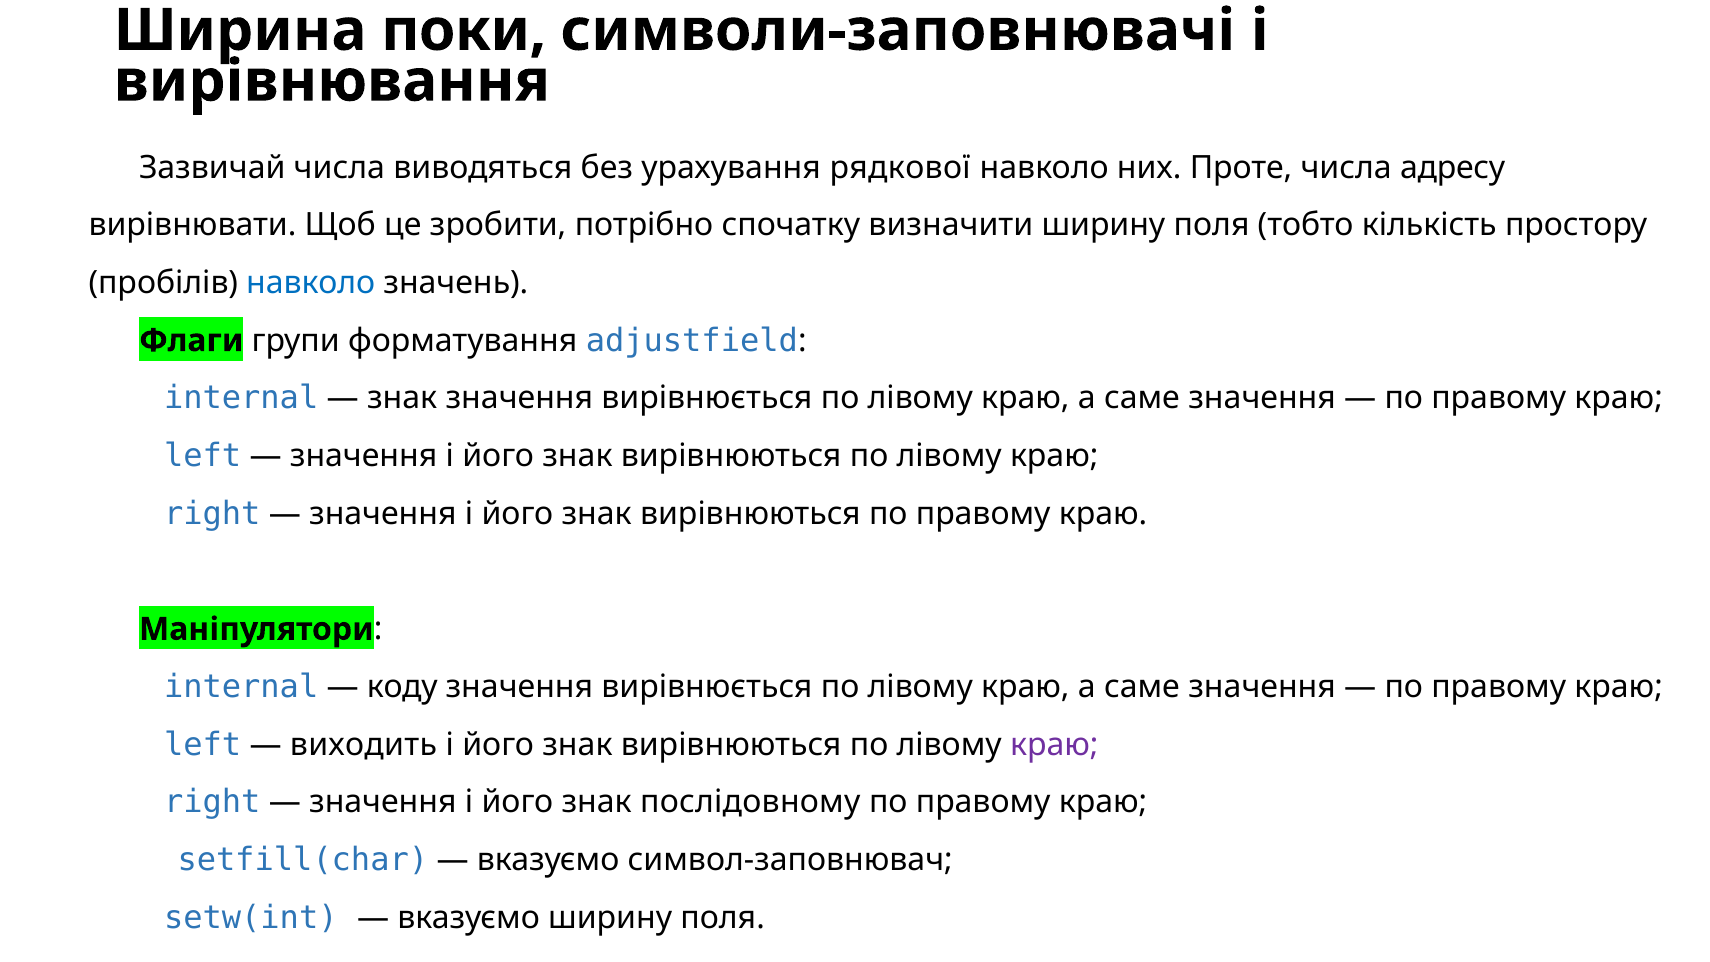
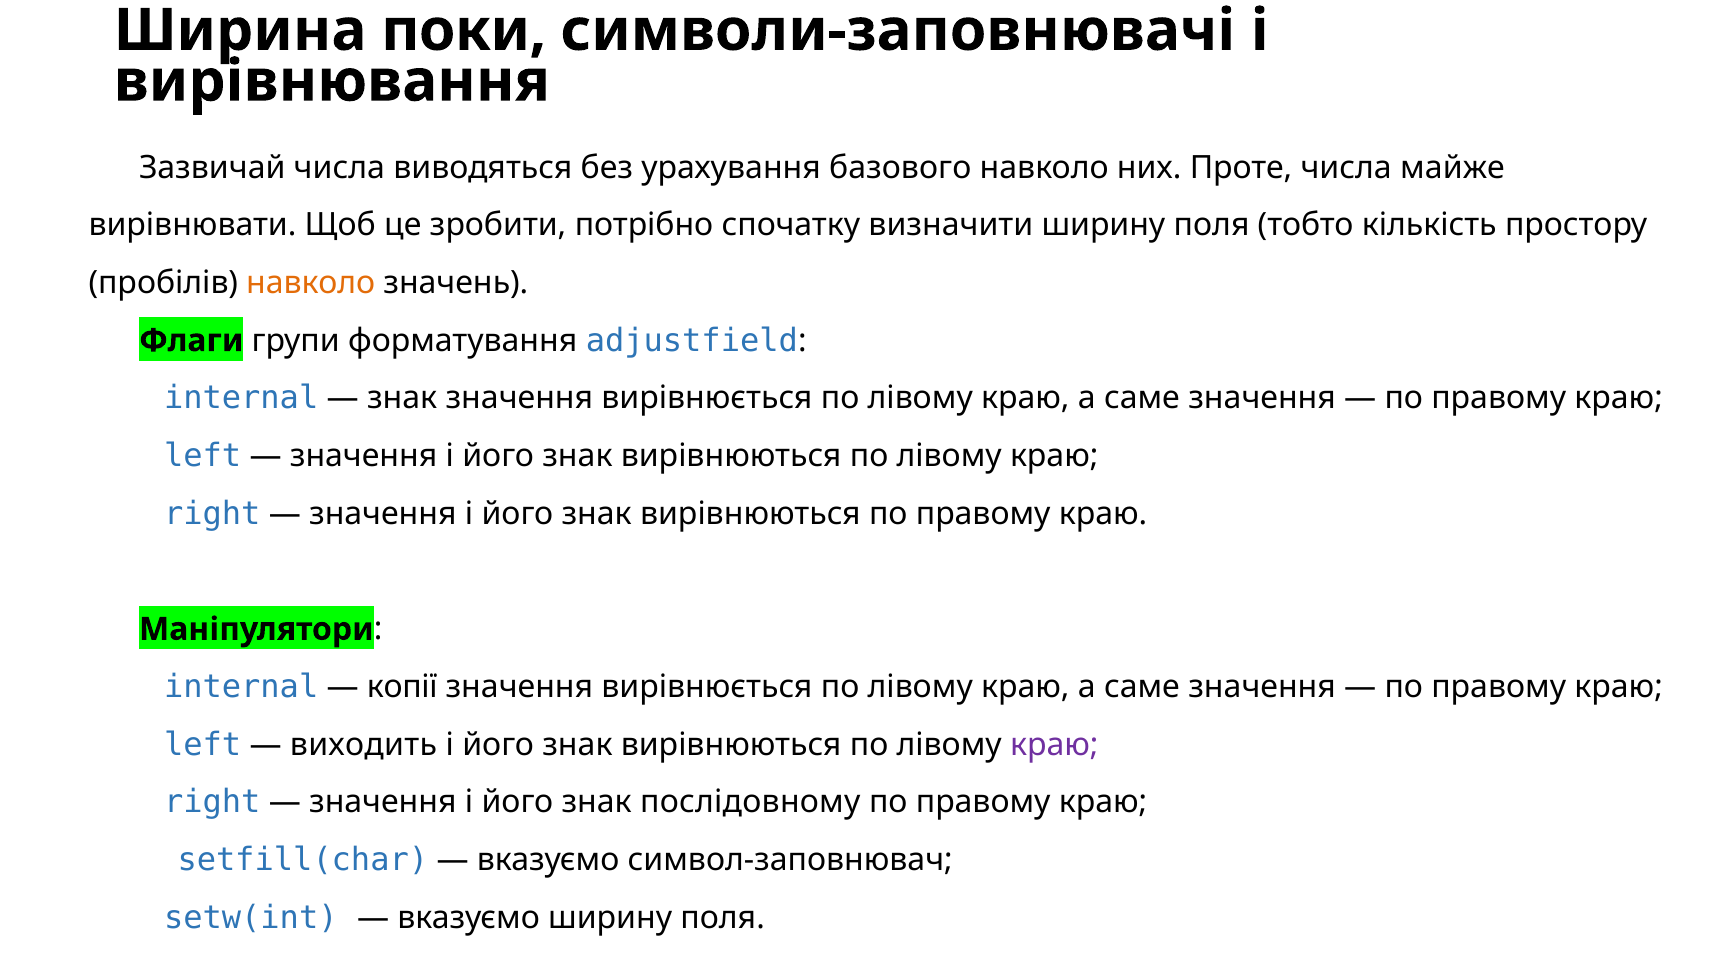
рядкової: рядкової -> базового (900, 167)
адресу: адресу -> майже (1453, 167)
навколо colour: blue -> orange (311, 283)
коду: коду -> копії (402, 687)
